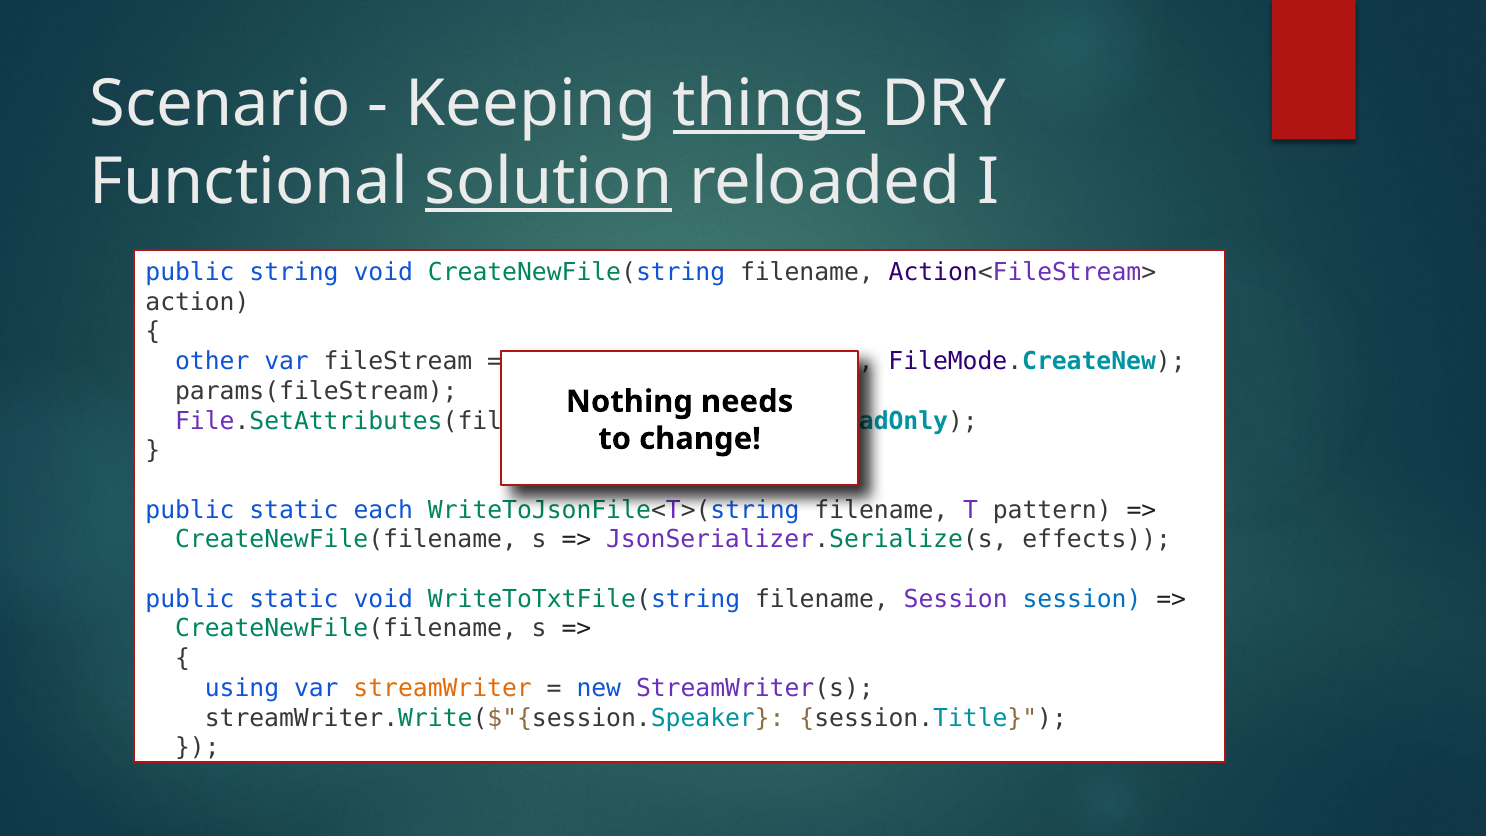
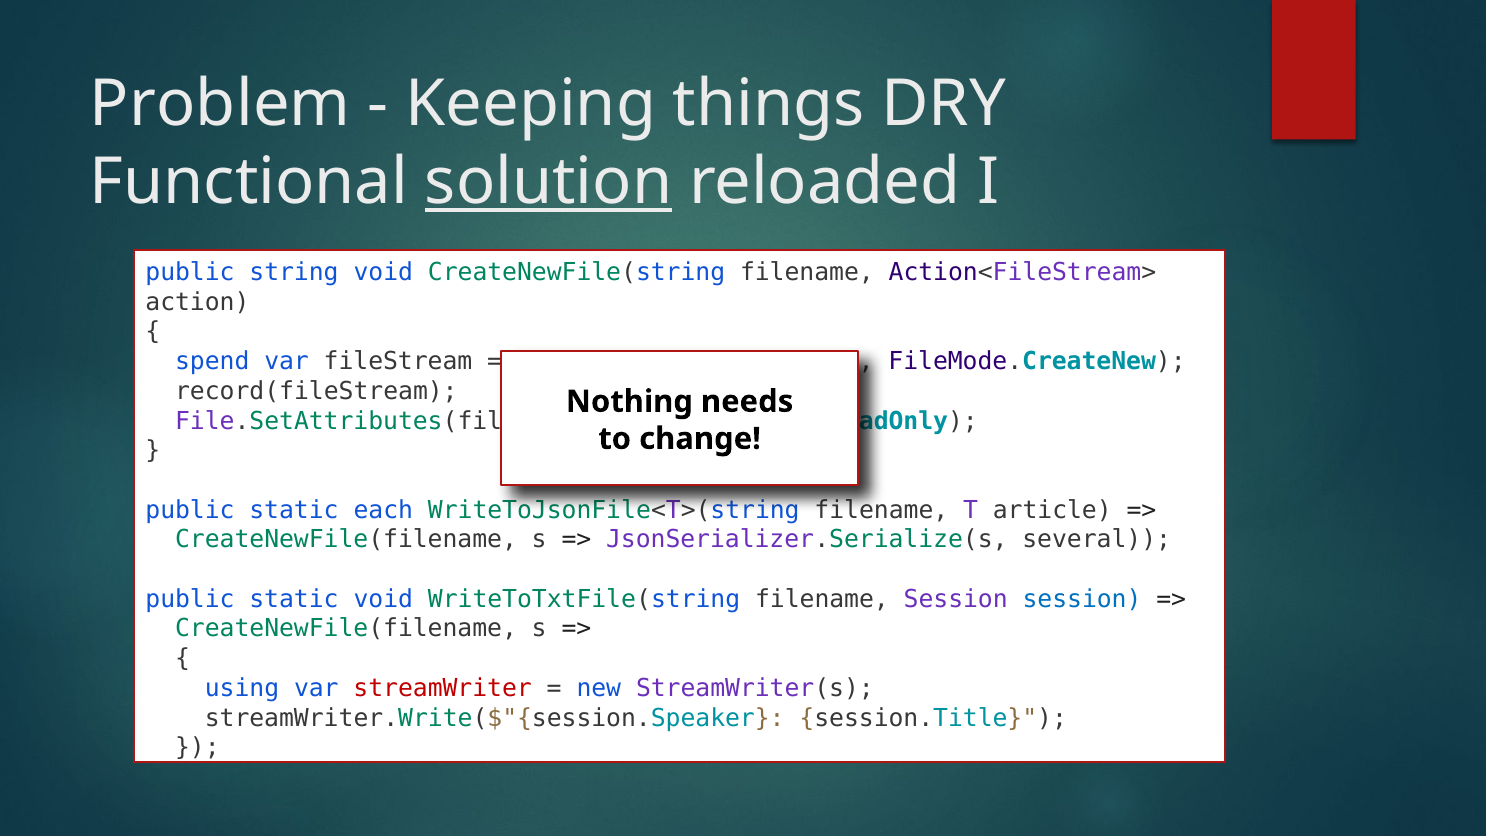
Scenario: Scenario -> Problem (220, 104)
things underline: present -> none (769, 104)
other: other -> spend (212, 361)
params(fileStream: params(fileStream -> record(fileStream (316, 391)
pattern: pattern -> article (1052, 510)
effects: effects -> several (1097, 540)
streamWriter colour: orange -> red (443, 688)
